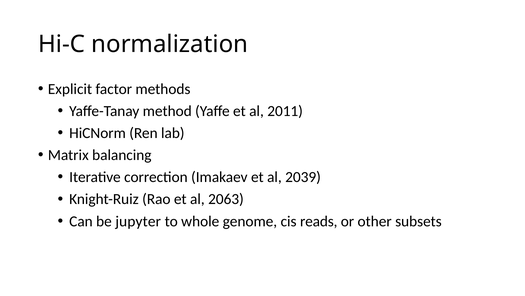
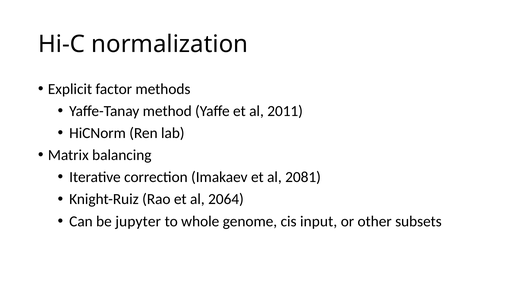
2039: 2039 -> 2081 (303, 177)
2063: 2063 -> 2064 (226, 199)
reads: reads -> input (319, 221)
